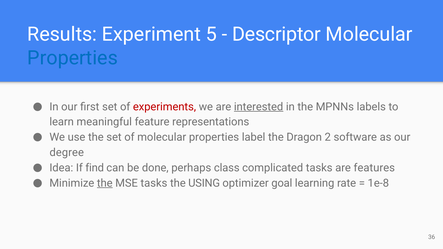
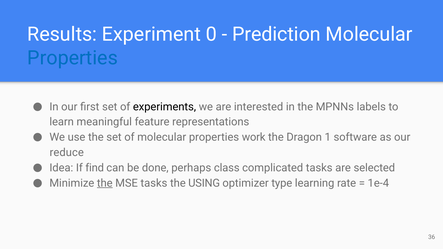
5: 5 -> 0 (211, 34)
Descriptor: Descriptor -> Prediction (276, 34)
experiments colour: red -> black (164, 107)
interested underline: present -> none (259, 107)
label: label -> work (254, 137)
2: 2 -> 1 (328, 137)
degree: degree -> reduce (67, 153)
features: features -> selected (374, 168)
goal: goal -> type (282, 183)
1e-8: 1e-8 -> 1e-4 (378, 183)
